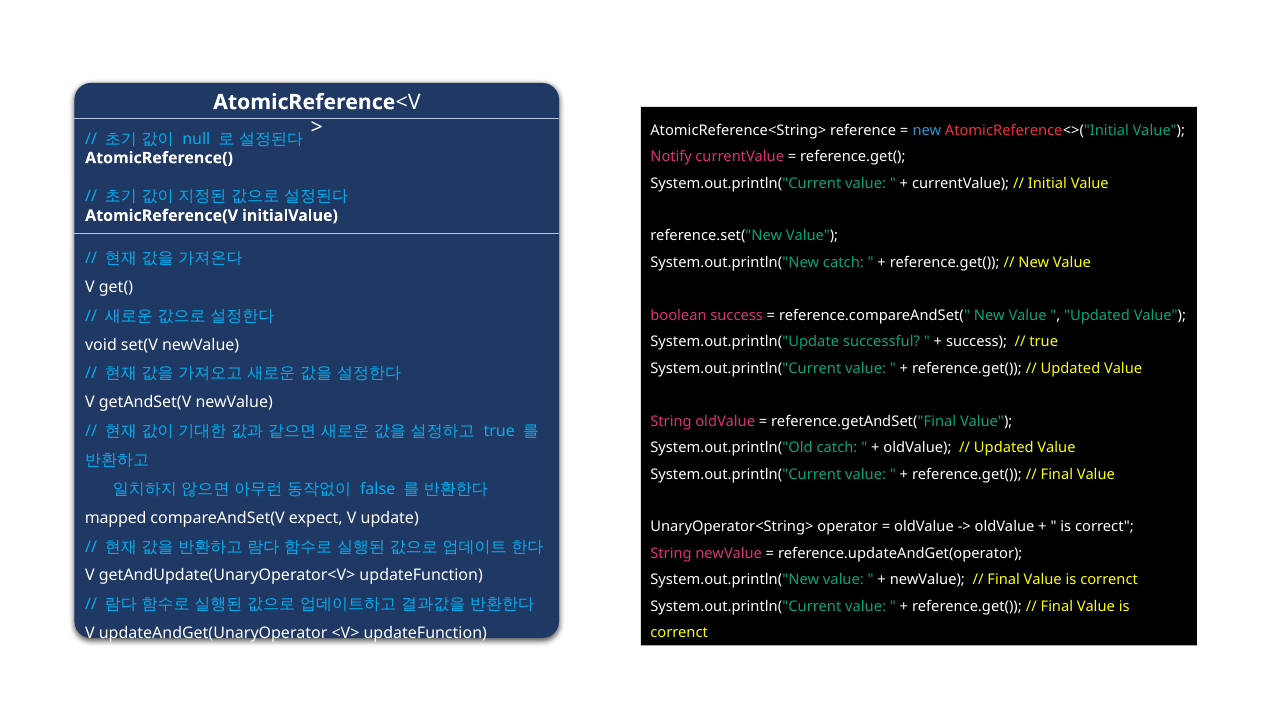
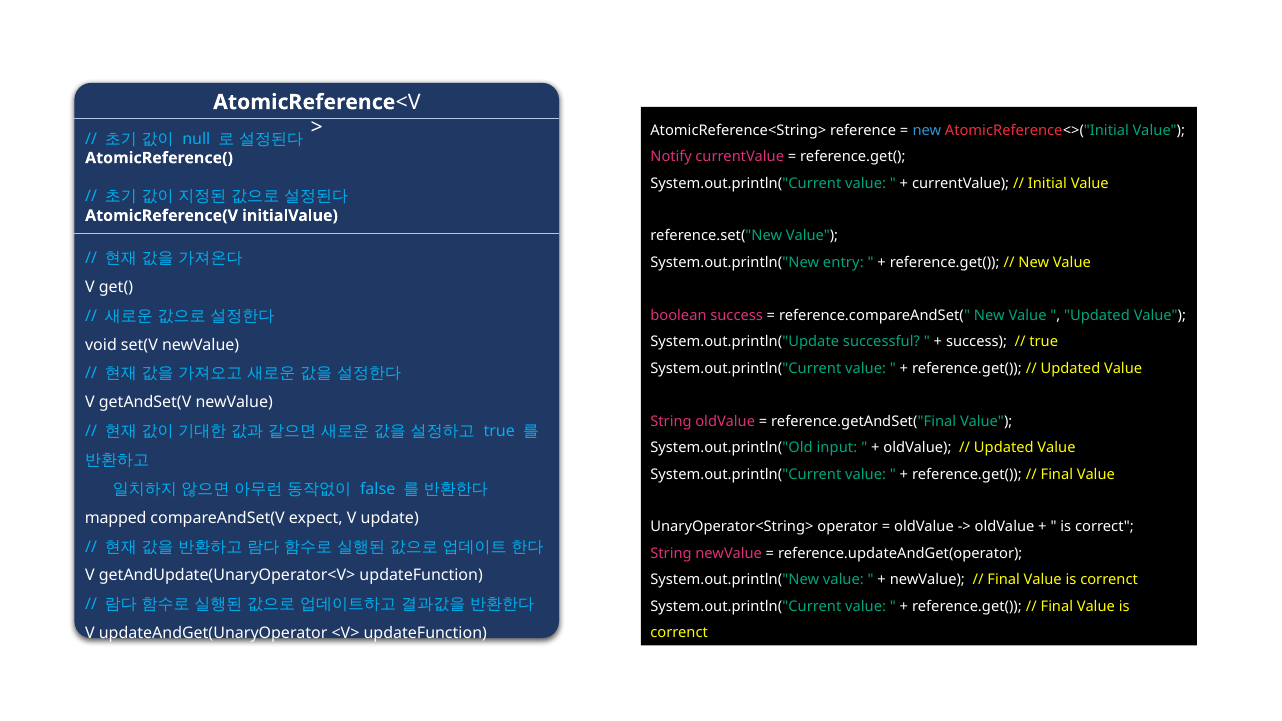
System.out.println("New catch: catch -> entry (843, 263)
System.out.println("Old catch: catch -> input (837, 448)
